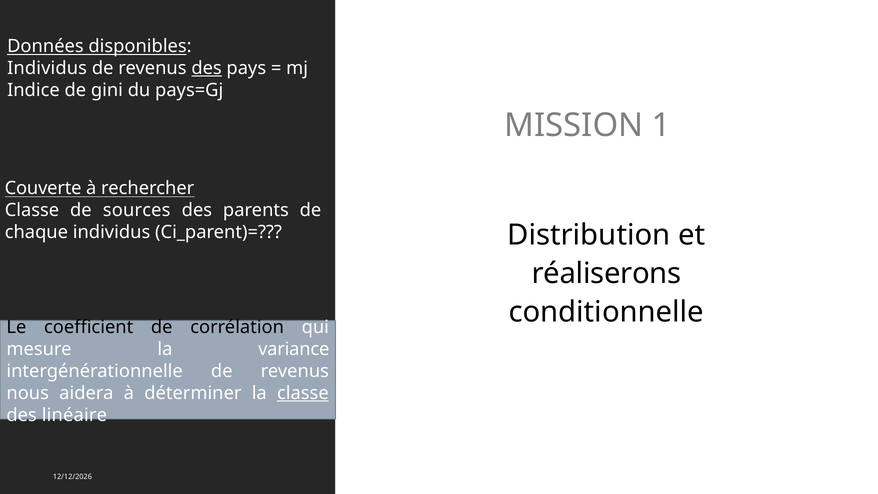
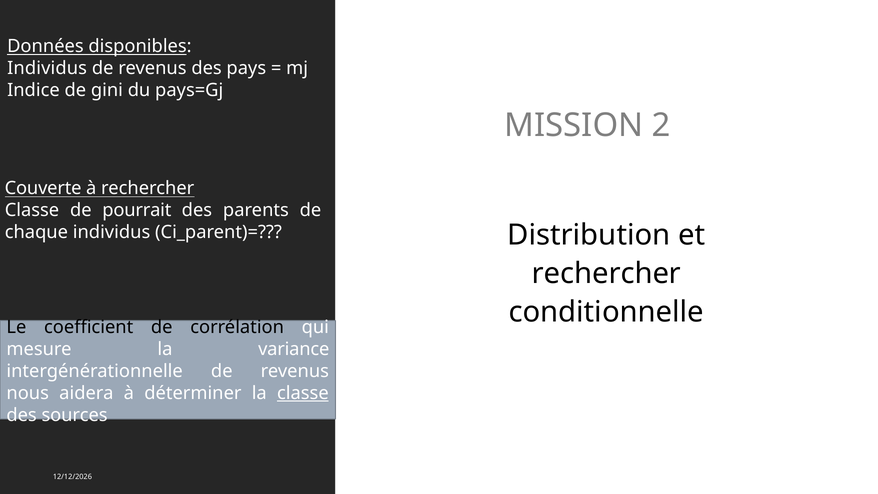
des underline: present -> none (207, 68)
1: 1 -> 2 (661, 125)
sources: sources -> pourrait (137, 210)
réaliserons: réaliserons -> rechercher (606, 274)
linéaire: linéaire -> sources (75, 415)
